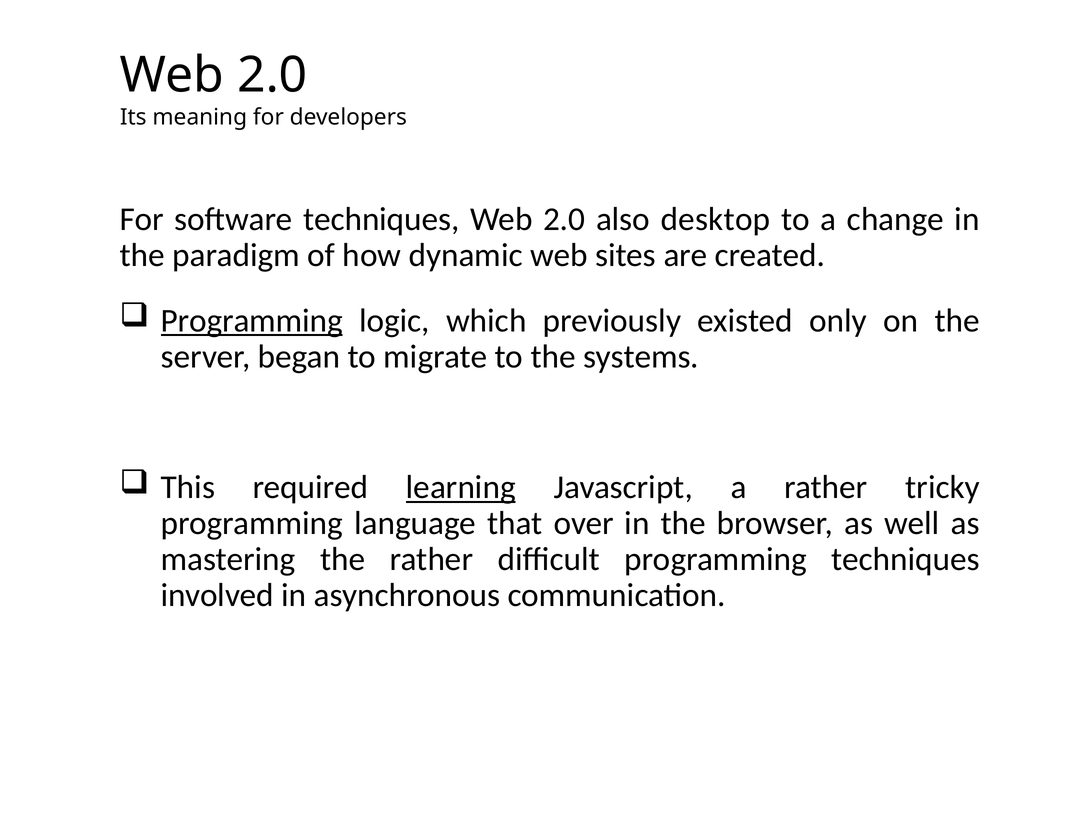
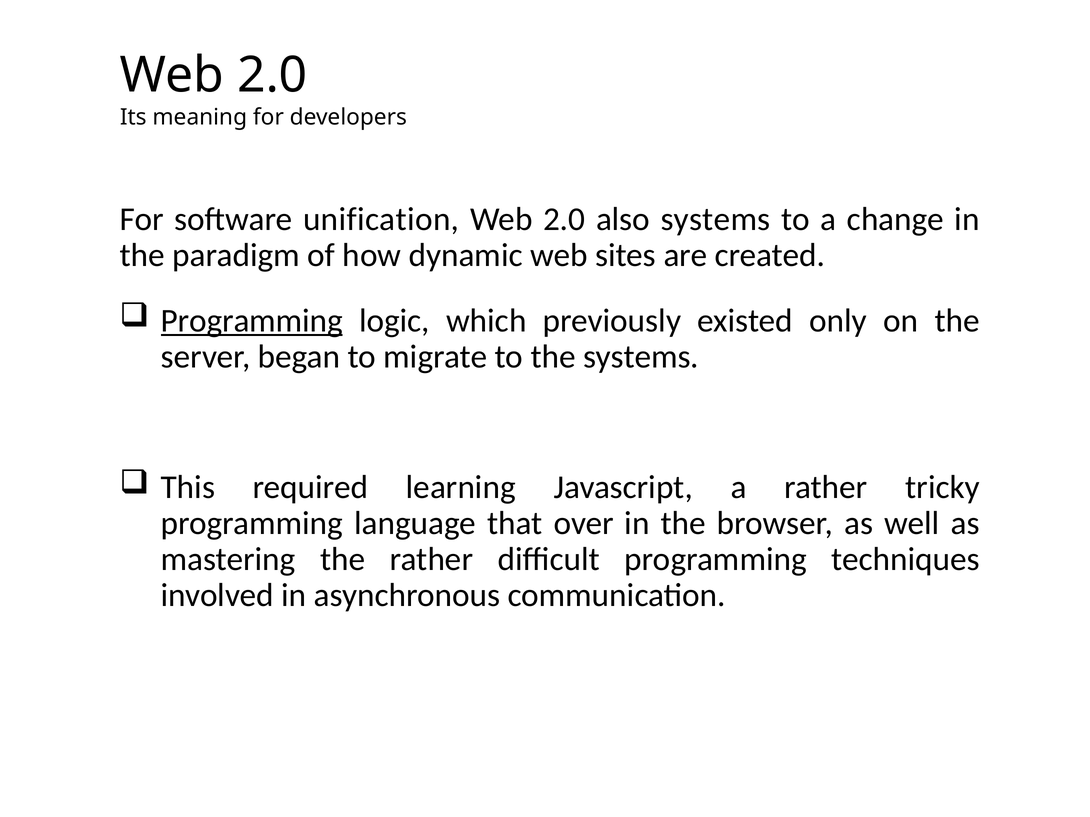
software techniques: techniques -> unification (381, 219)
also desktop: desktop -> systems (716, 219)
learning underline: present -> none (461, 488)
